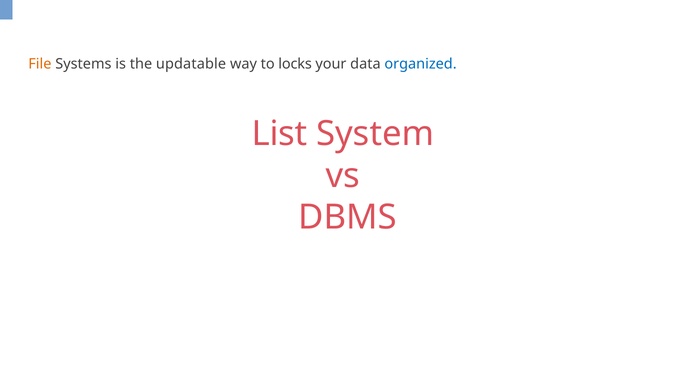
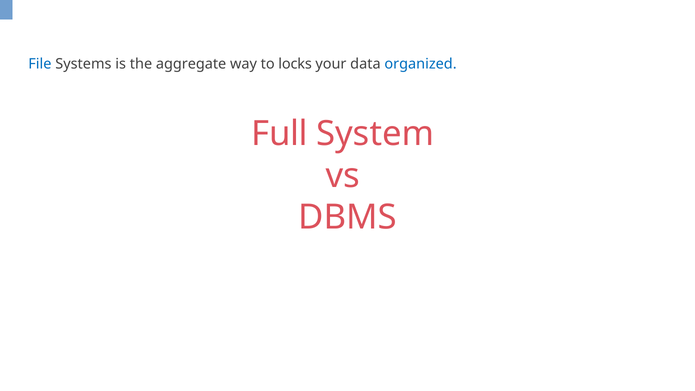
File colour: orange -> blue (40, 64)
updatable: updatable -> aggregate (191, 64)
List: List -> Full (280, 134)
